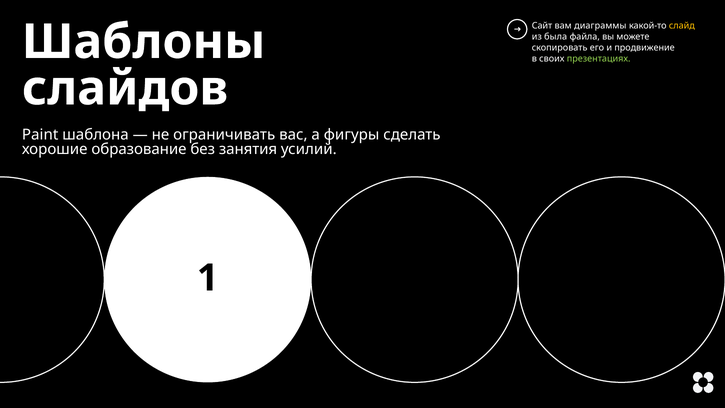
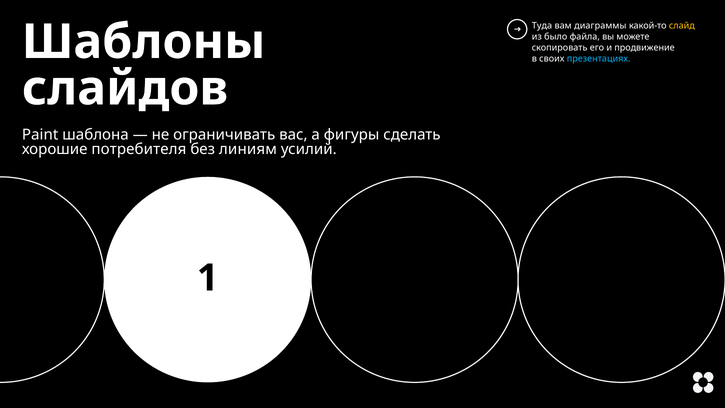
Сайт: Сайт -> Туда (542, 26)
была: была -> было (556, 37)
презентациях colour: light green -> light blue (599, 59)
образование: образование -> потребителя (139, 149)
занятия: занятия -> линиям (248, 149)
